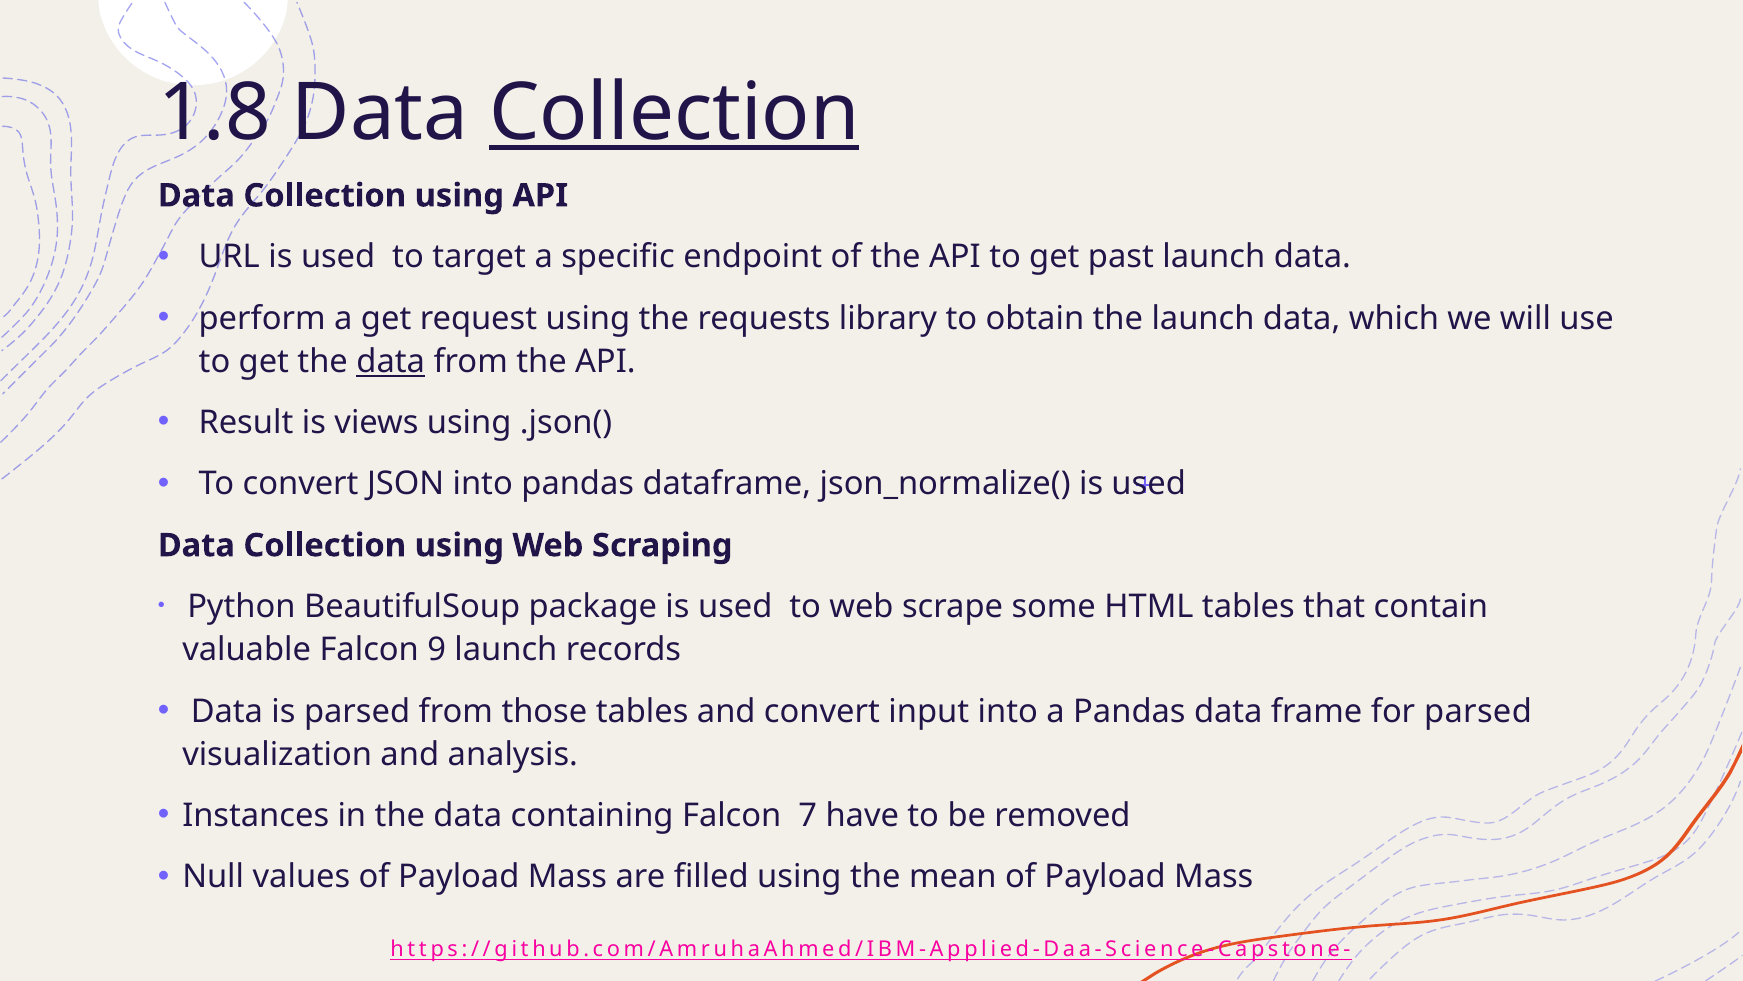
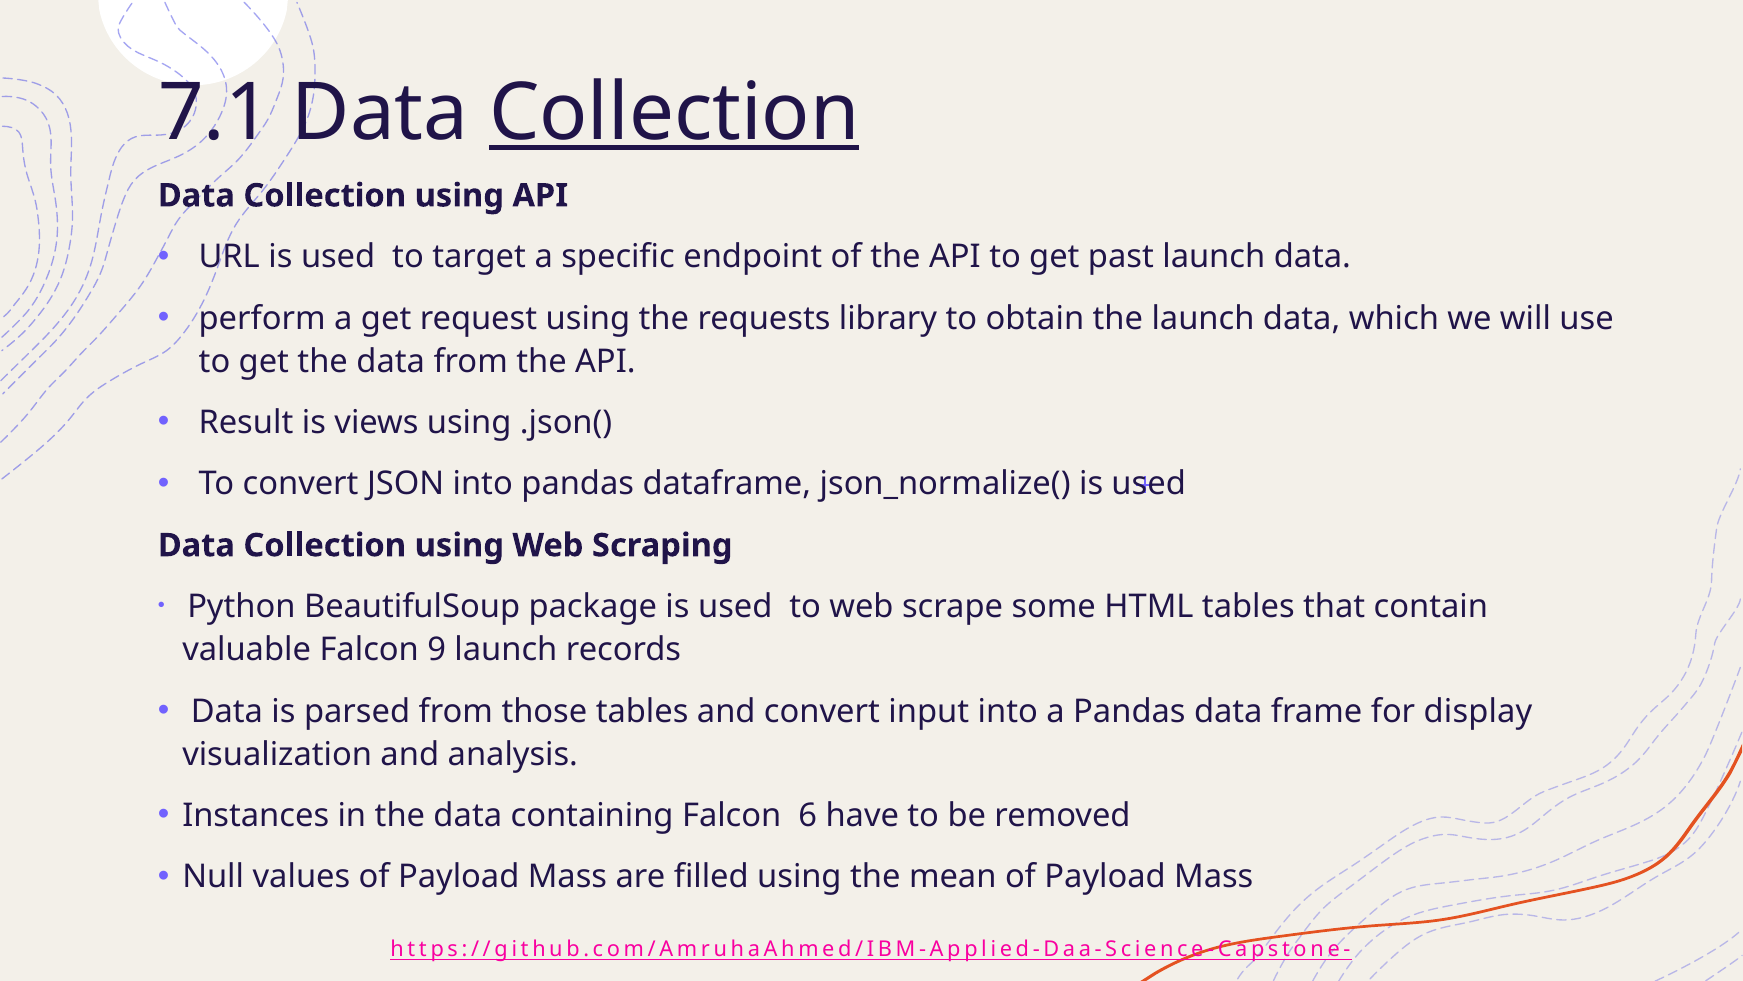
1.8: 1.8 -> 7.1 (215, 113)
data underline: present -> none (391, 361)
for parsed: parsed -> display (1478, 711)
7: 7 -> 6 (808, 815)
